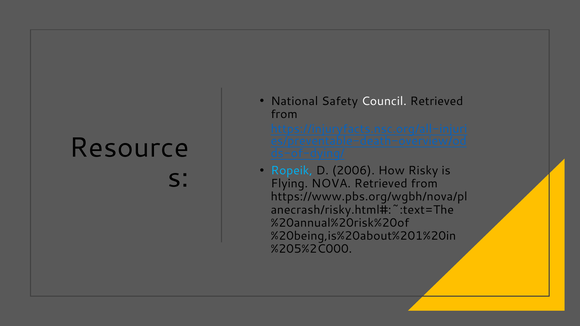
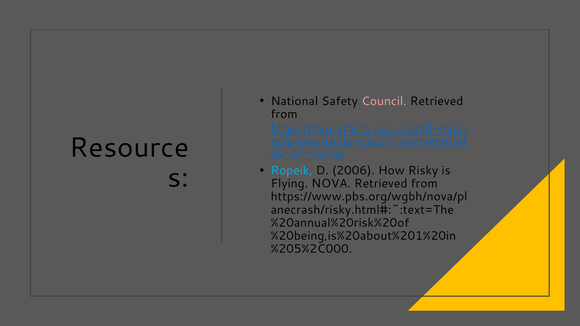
Council colour: white -> pink (384, 101)
